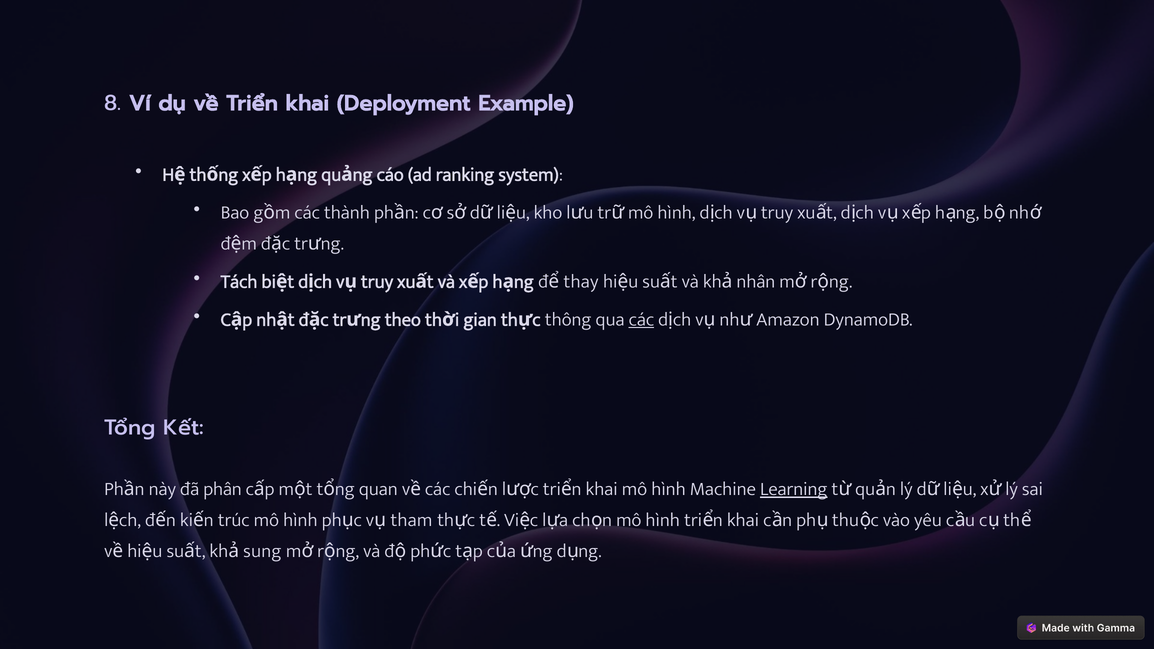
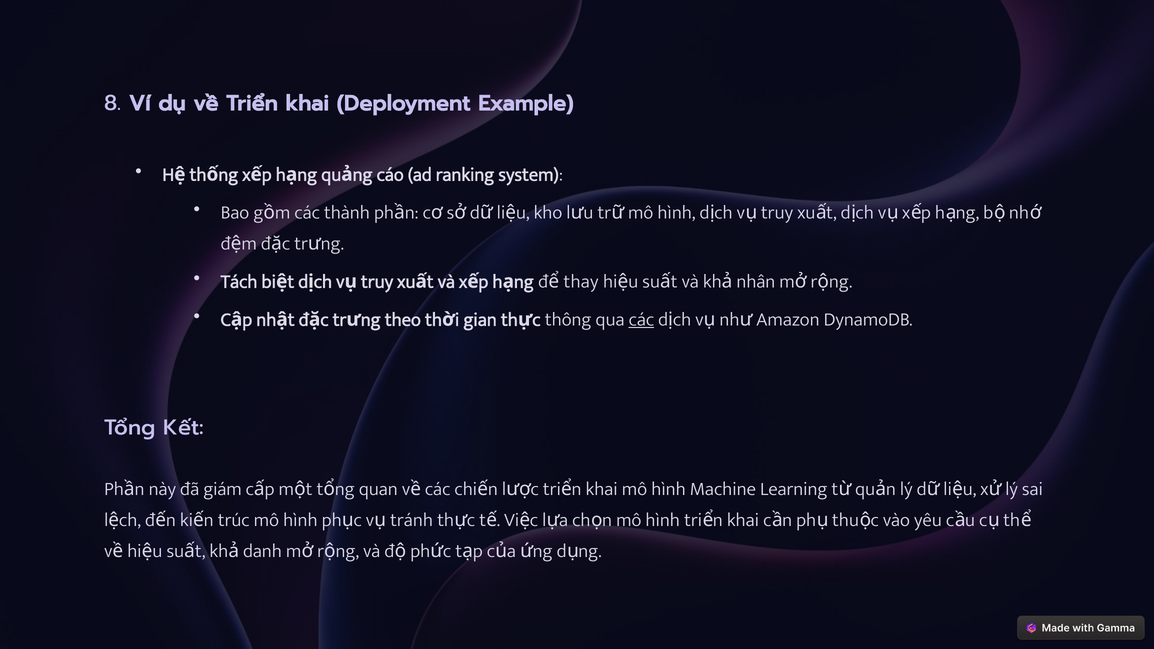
phân: phân -> giám (223, 489)
Learning underline: present -> none (794, 489)
tham: tham -> tránh (412, 520)
sung: sung -> danh (262, 551)
